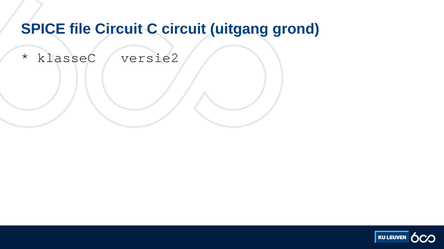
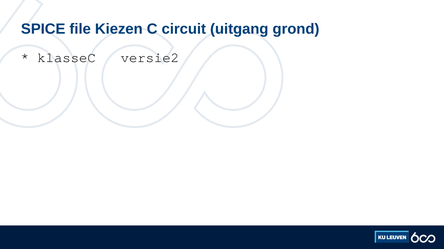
file Circuit: Circuit -> Kiezen (119, 29)
